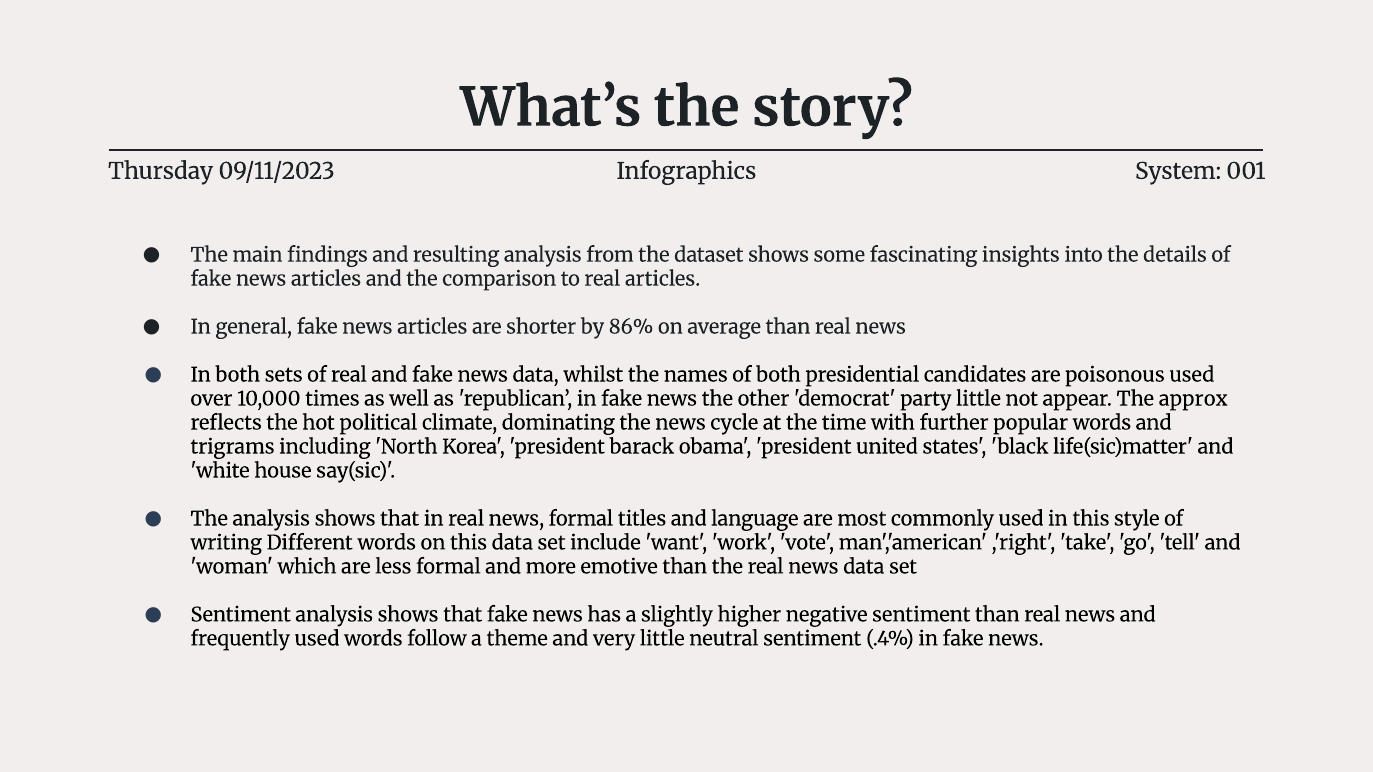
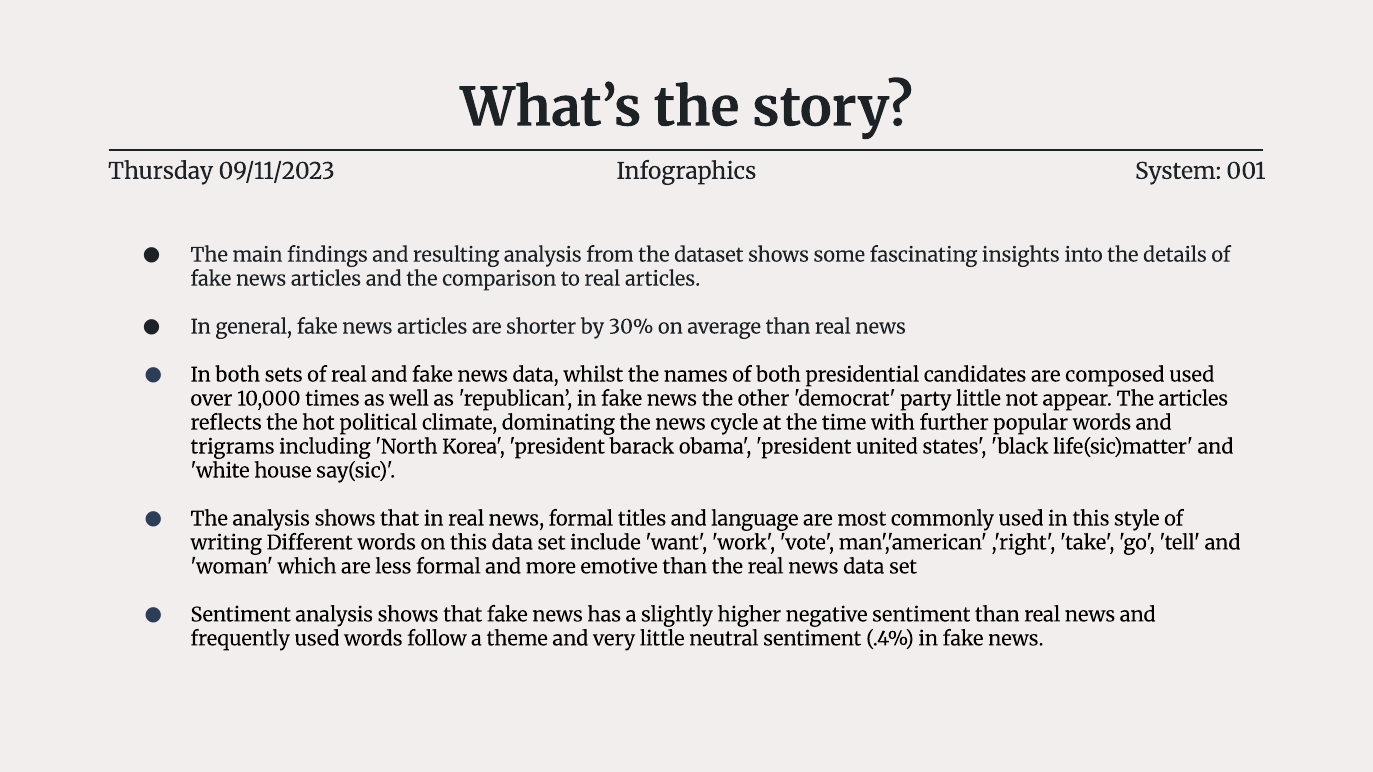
86%: 86% -> 30% (631, 327)
poisonous: poisonous -> composed (1115, 375)
The approx: approx -> articles (1193, 399)
